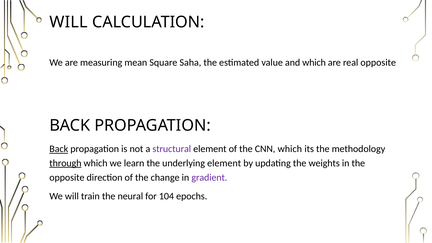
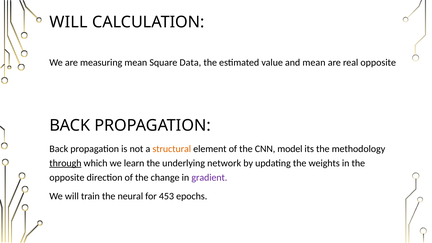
Saha: Saha -> Data (190, 63)
and which: which -> mean (314, 63)
Back underline: present -> none (59, 149)
structural colour: purple -> orange (172, 149)
CNN which: which -> model (290, 149)
underlying element: element -> network (224, 163)
104: 104 -> 453 (166, 196)
